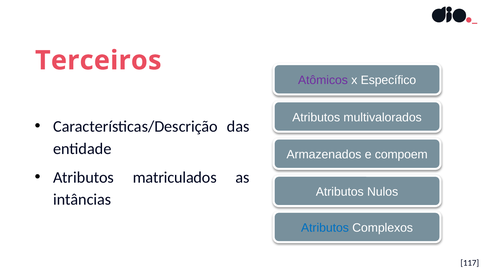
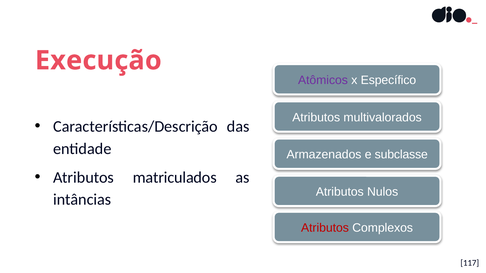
Terceiros: Terceiros -> Execução (98, 61)
compoem: compoem -> subclasse (401, 155)
Atributos colour: blue -> red (325, 228)
